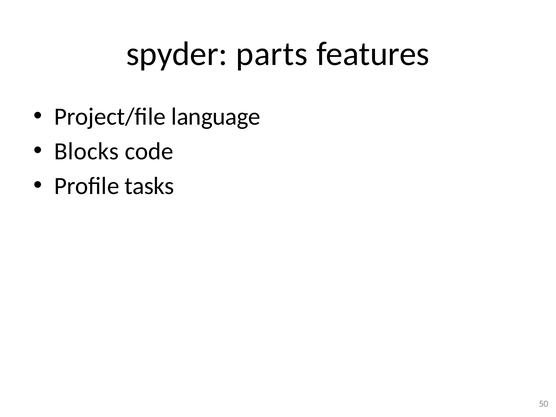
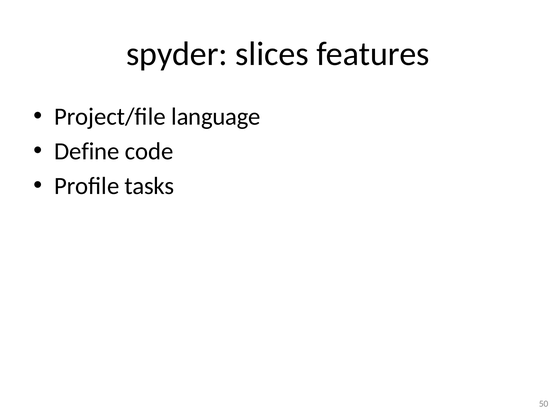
parts: parts -> slices (272, 54)
Blocks: Blocks -> Define (87, 151)
